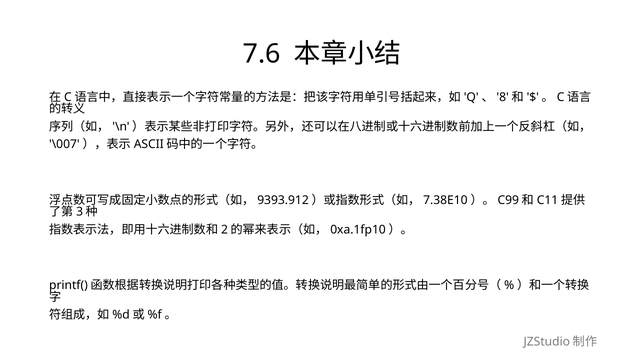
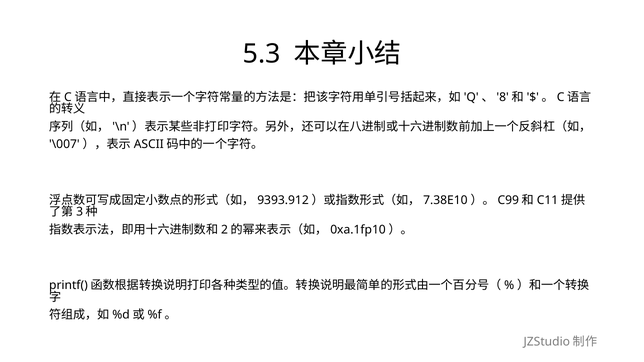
7.6: 7.6 -> 5.3 (262, 54)
